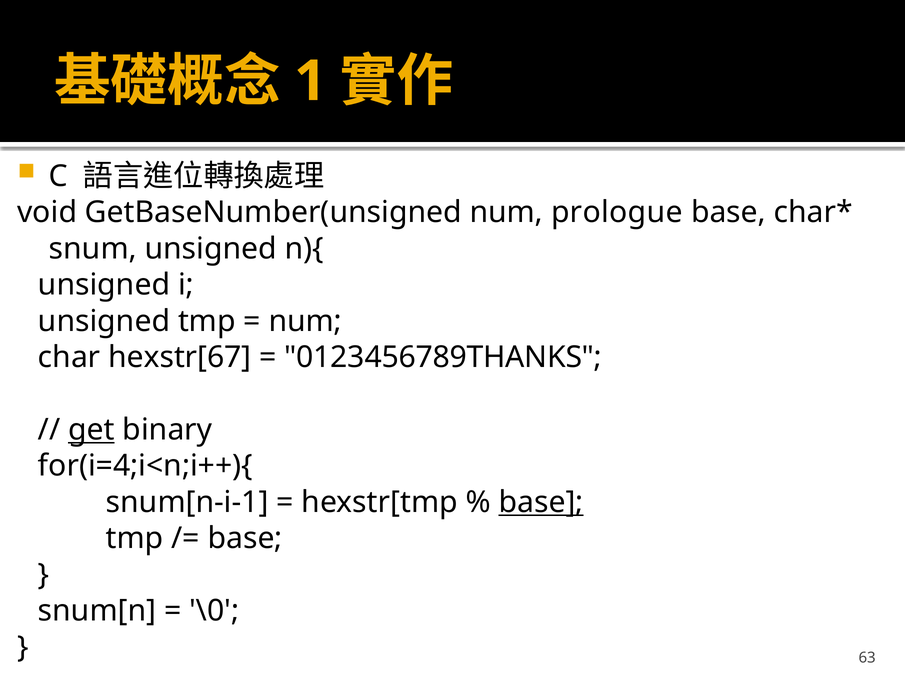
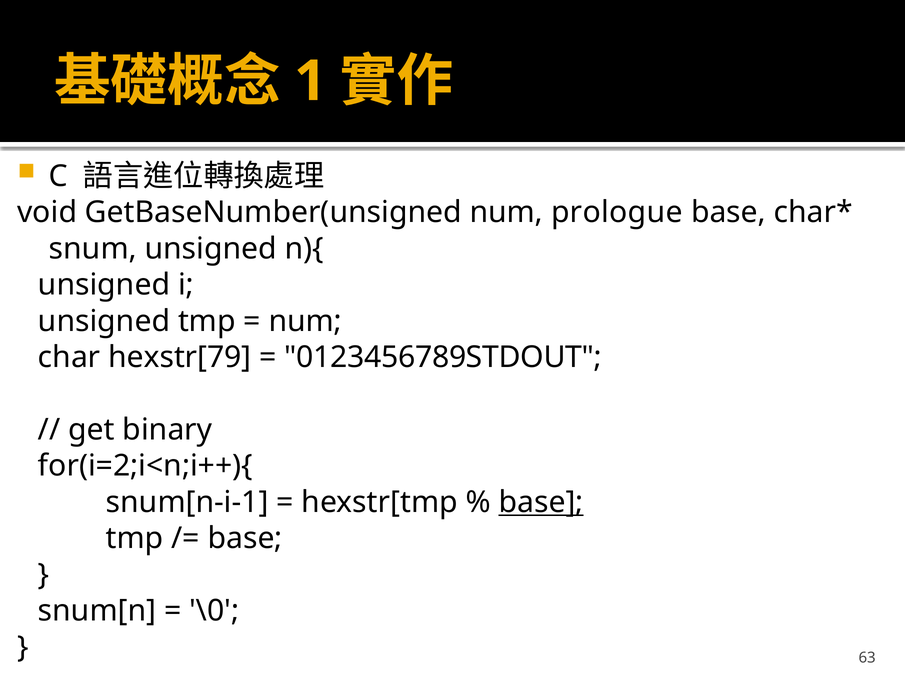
hexstr[67: hexstr[67 -> hexstr[79 (180, 357)
0123456789THANKS: 0123456789THANKS -> 0123456789STDOUT (443, 357)
get underline: present -> none (91, 430)
for(i=4;i<n;i++){: for(i=4;i<n;i++){ -> for(i=2;i<n;i++){ (145, 466)
